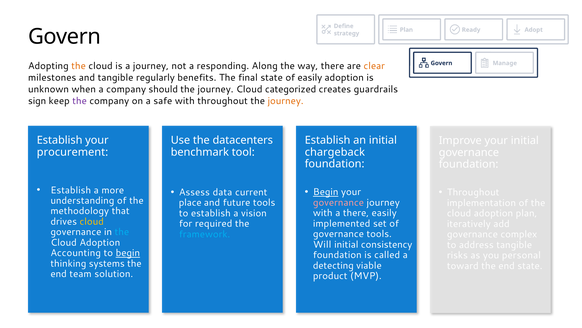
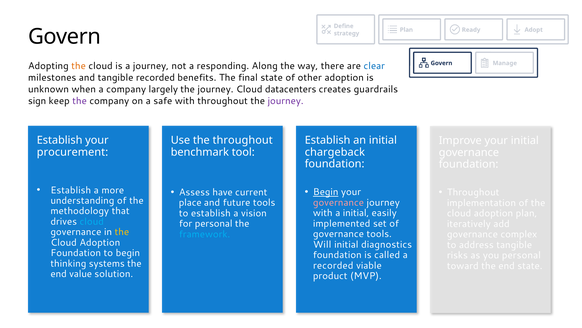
clear colour: orange -> blue (374, 66)
tangible regularly: regularly -> recorded (155, 77)
of easily: easily -> other (310, 77)
should: should -> largely (163, 89)
categorized: categorized -> datacenters (291, 89)
journey colour: orange -> purple (286, 101)
the datacenters: datacenters -> throughout (243, 140)
data: data -> have (223, 192)
a there: there -> initial (356, 213)
cloud colour: yellow -> light blue (92, 221)
for required: required -> personal (214, 223)
the colour: light blue -> yellow (122, 232)
consistency: consistency -> diagnostics (387, 244)
Accounting: Accounting -> Foundation (76, 253)
begin underline: present -> none (128, 253)
detecting: detecting -> recorded (333, 265)
team: team -> value (81, 273)
